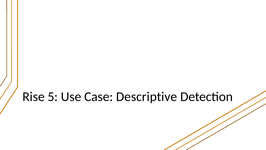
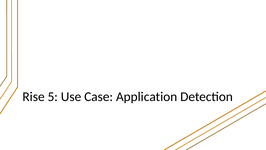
Descriptive: Descriptive -> Application (147, 96)
